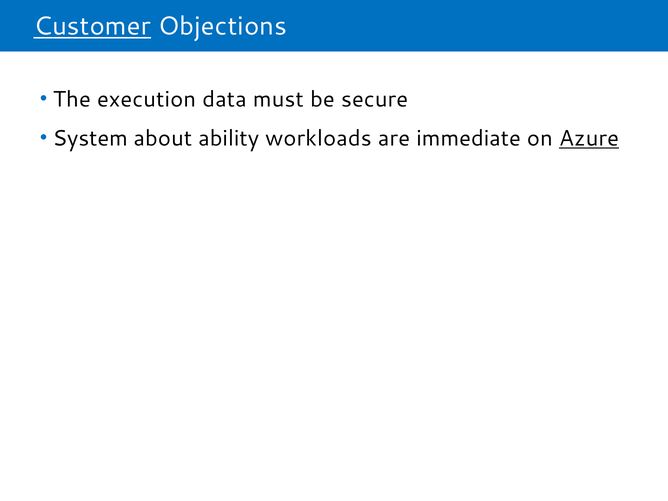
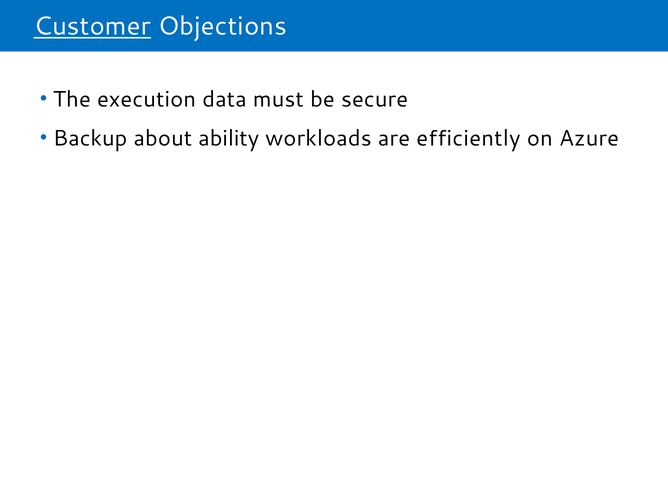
System: System -> Backup (90, 138)
immediate: immediate -> efficiently (468, 138)
Azure underline: present -> none (589, 138)
